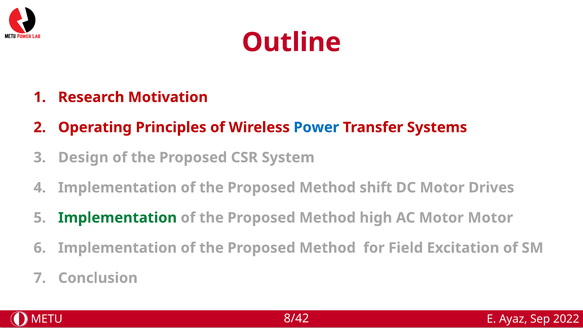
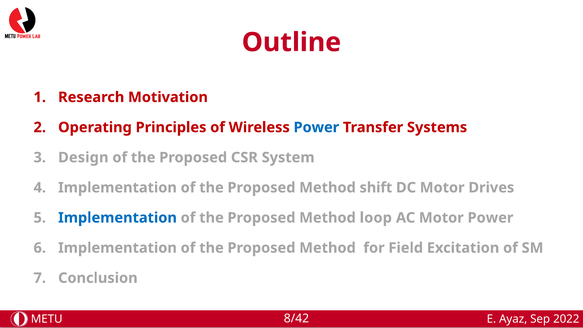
Implementation colour: green -> blue (117, 218)
high: high -> loop (376, 218)
Motor Motor: Motor -> Power (490, 218)
